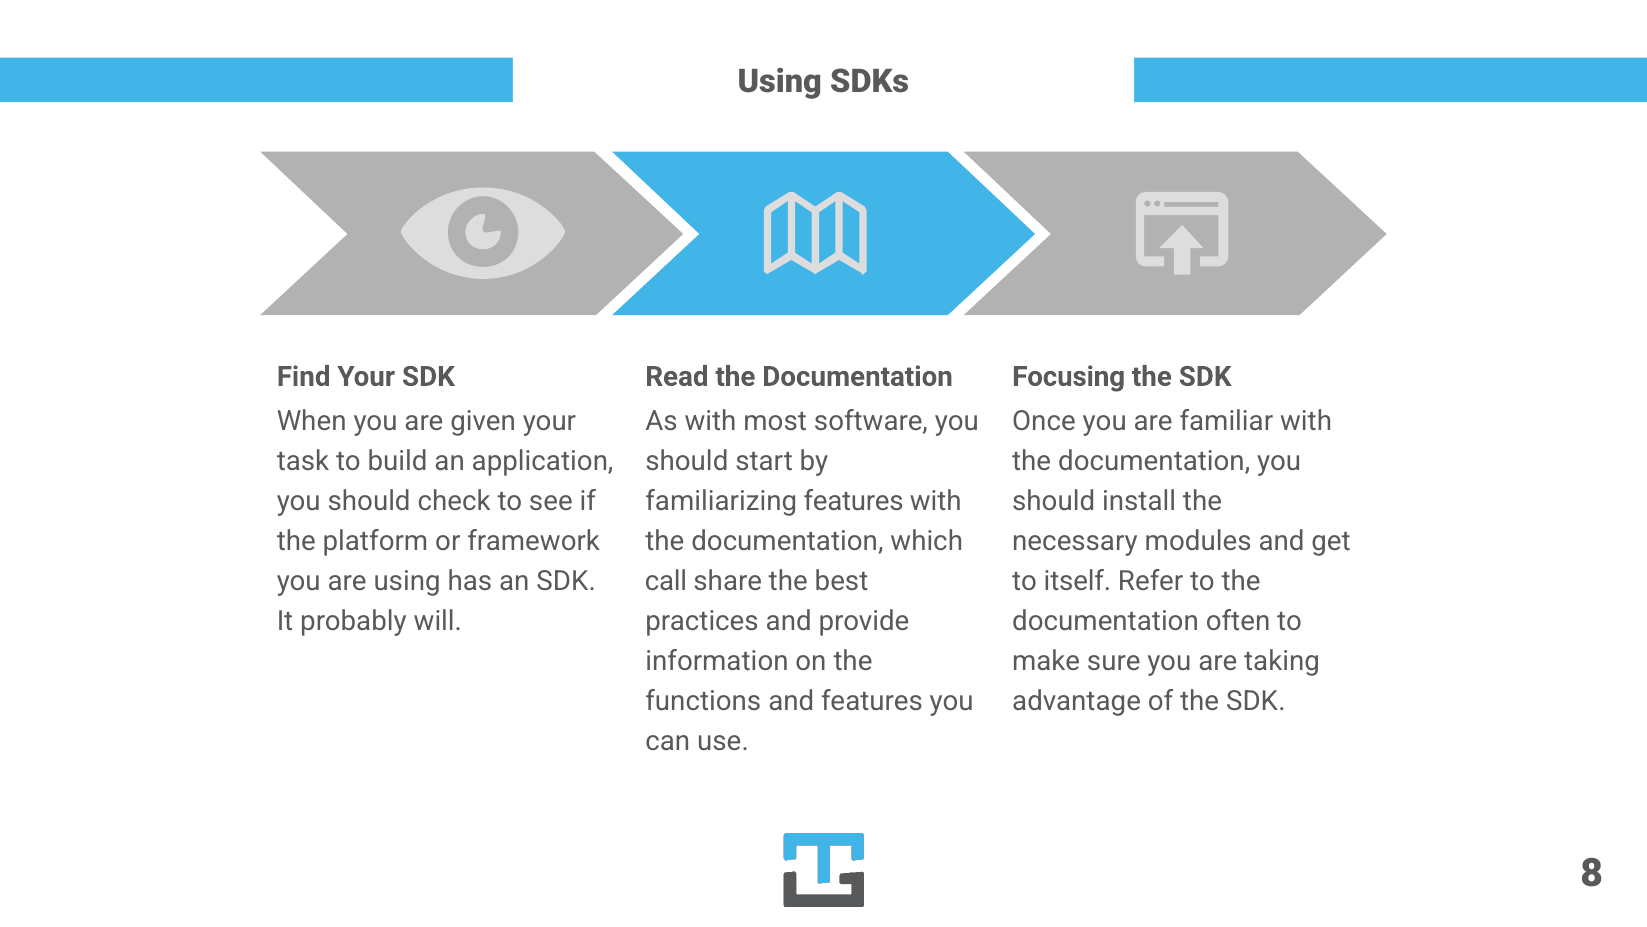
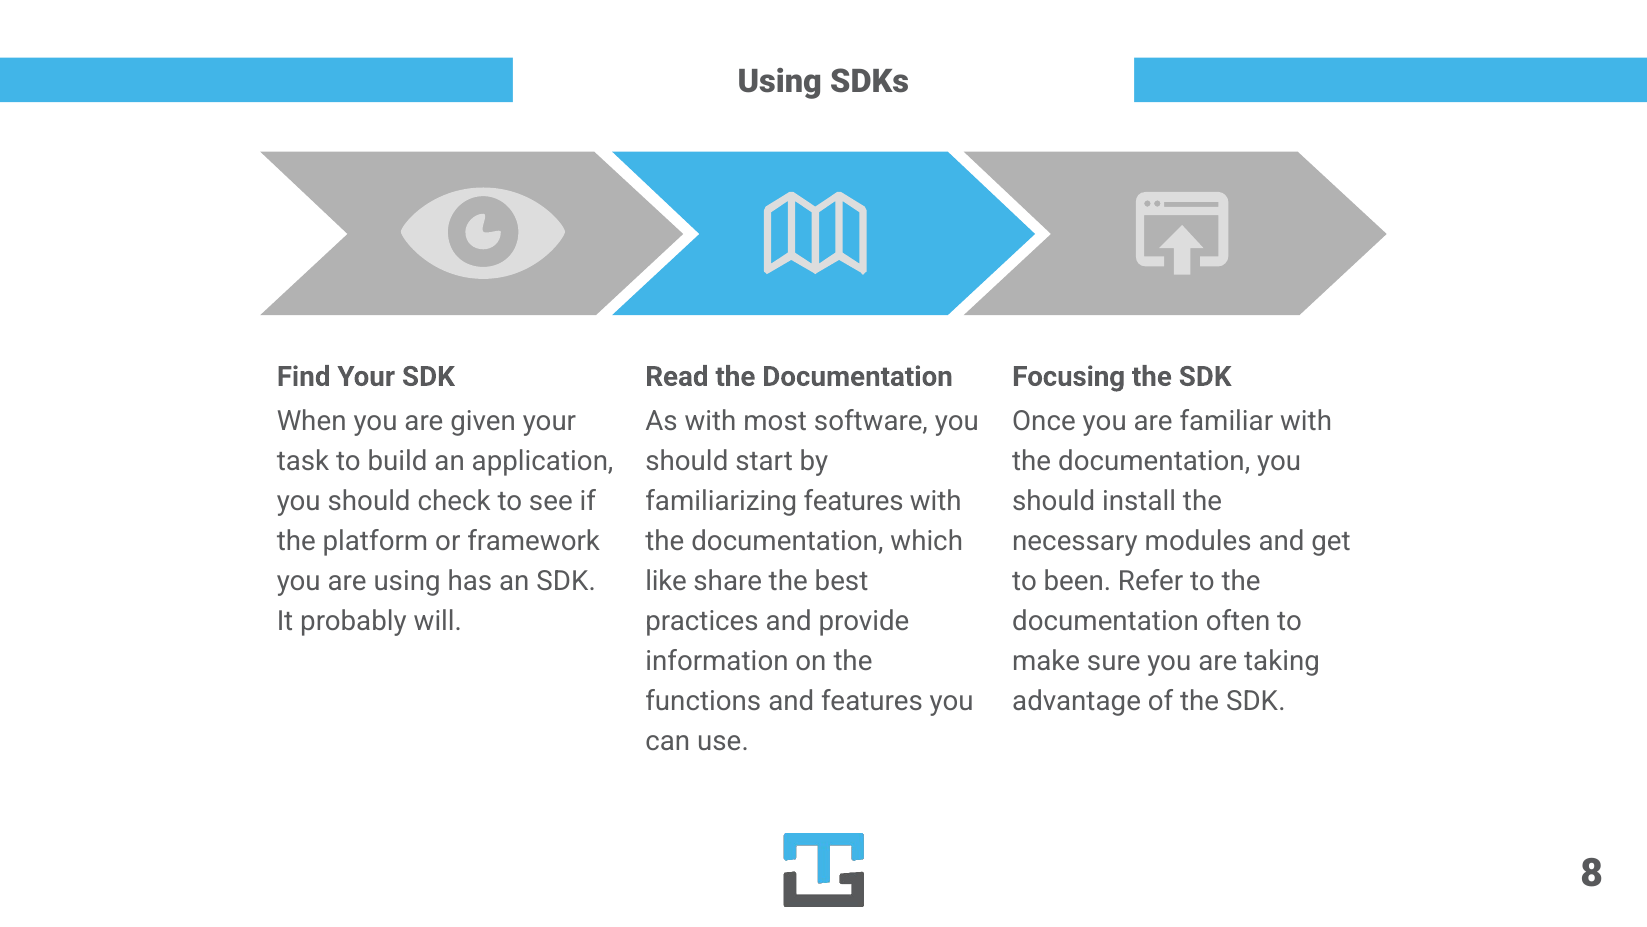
call: call -> like (666, 581)
itself: itself -> been (1077, 581)
